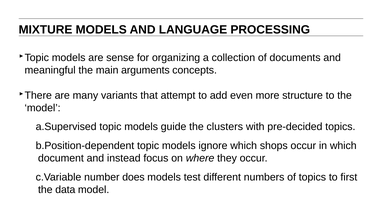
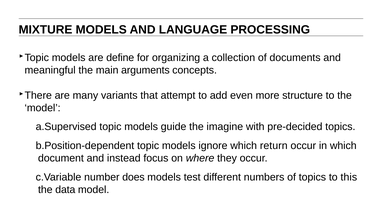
sense: sense -> define (120, 58)
clusters: clusters -> imagine (225, 126)
shops: shops -> return (274, 145)
first: first -> this (349, 177)
